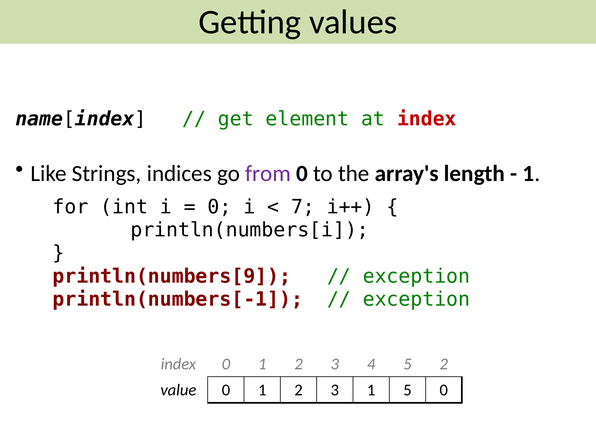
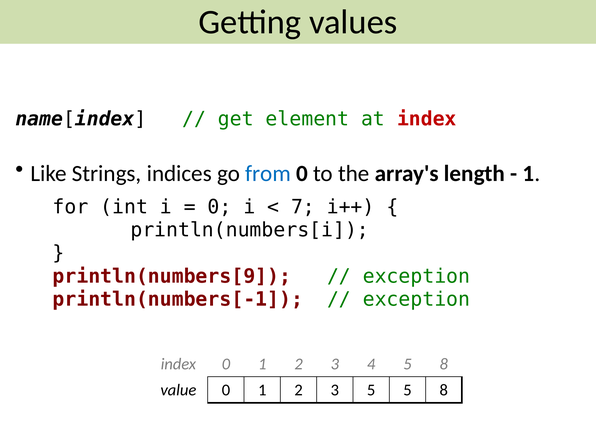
from colour: purple -> blue (268, 173)
4 5 2: 2 -> 8 (444, 364)
3 1: 1 -> 5 (371, 390)
0: 0 -> 8 (444, 390)
